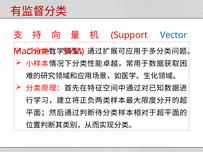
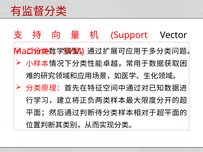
Vector colour: blue -> black (174, 35)
